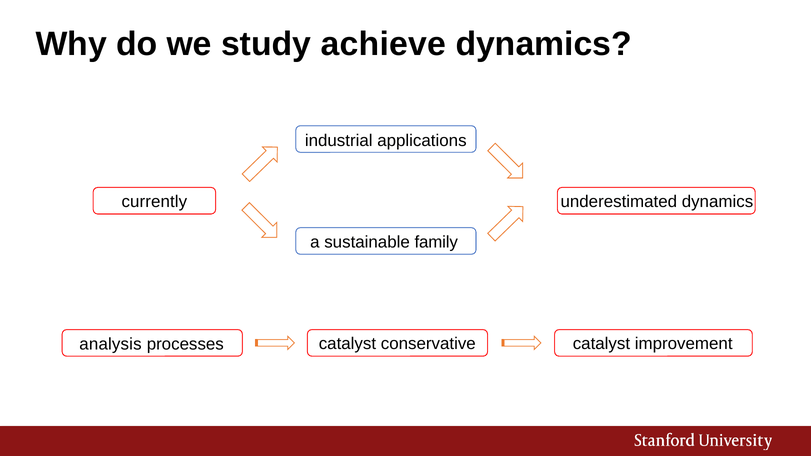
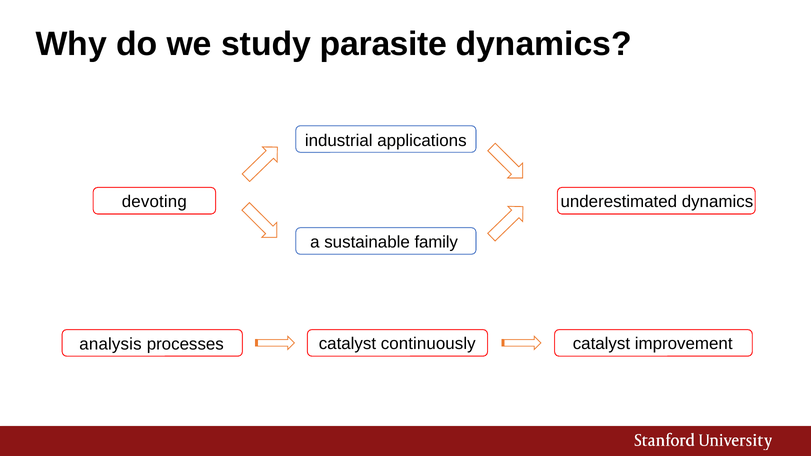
achieve: achieve -> parasite (384, 44)
currently: currently -> devoting (154, 202)
conservative: conservative -> continuously (428, 344)
